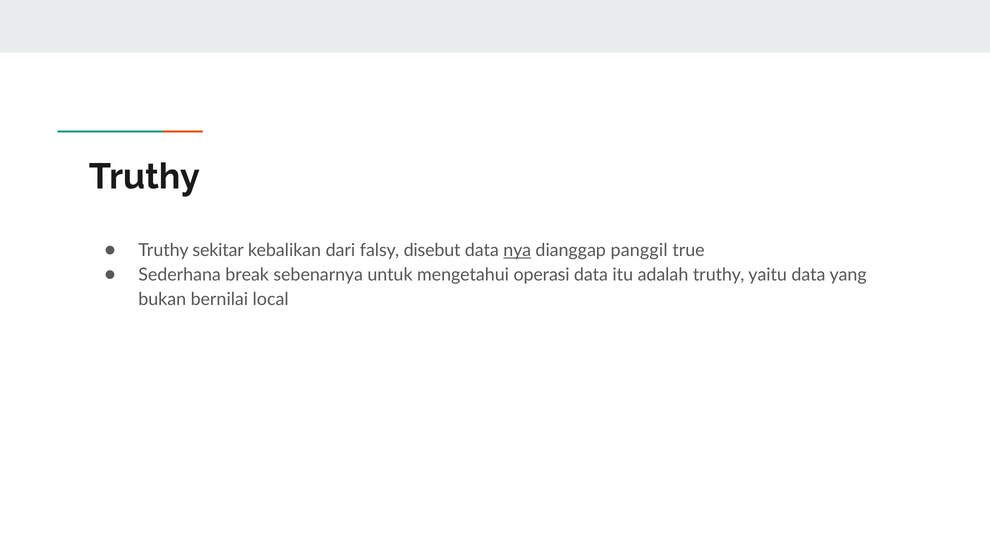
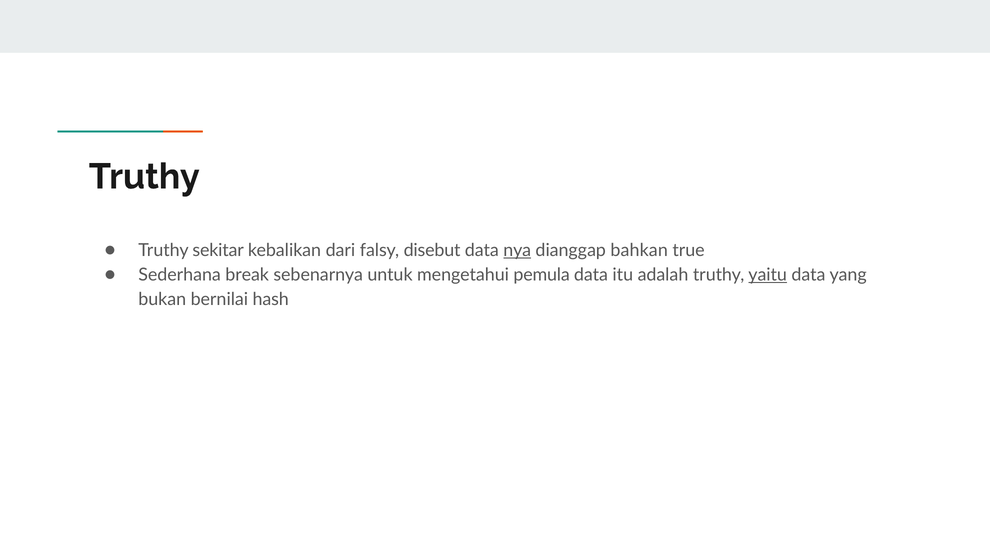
panggil: panggil -> bahkan (639, 250)
operasi: operasi -> pemula (542, 275)
yaitu underline: none -> present (768, 275)
local: local -> hash (271, 300)
